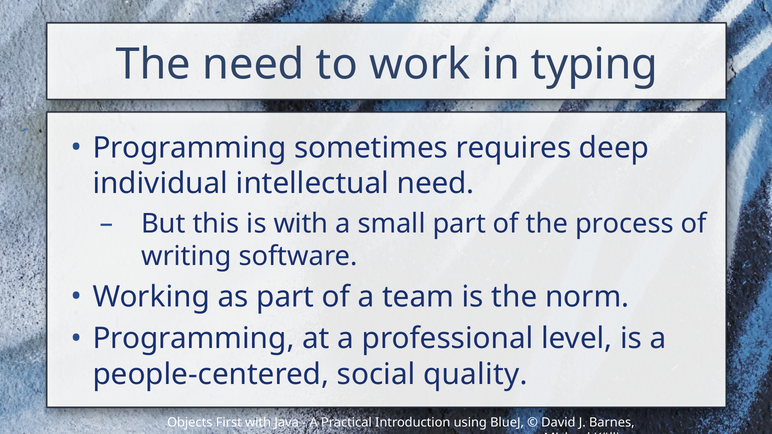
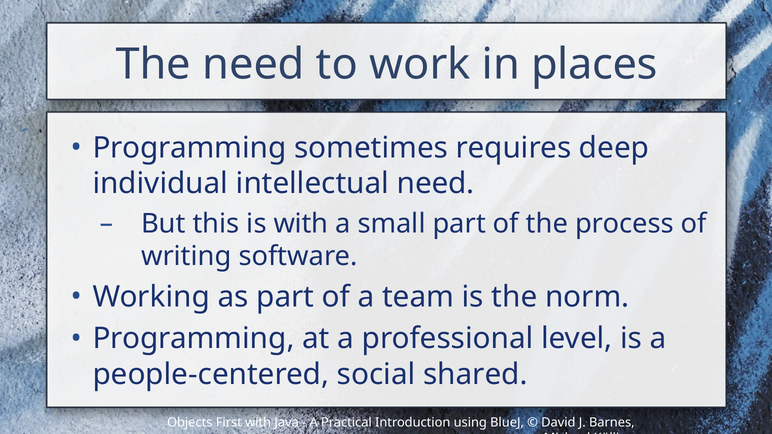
typing: typing -> places (594, 64)
quality: quality -> shared (475, 375)
